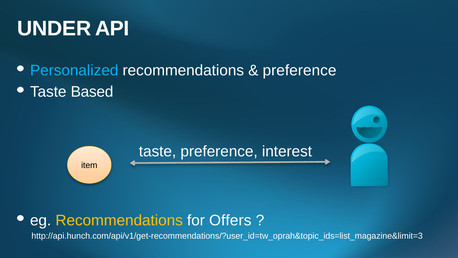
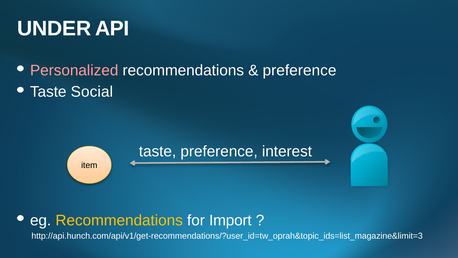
Personalized colour: light blue -> pink (74, 70)
Based: Based -> Social (92, 92)
Offers: Offers -> Import (230, 220)
